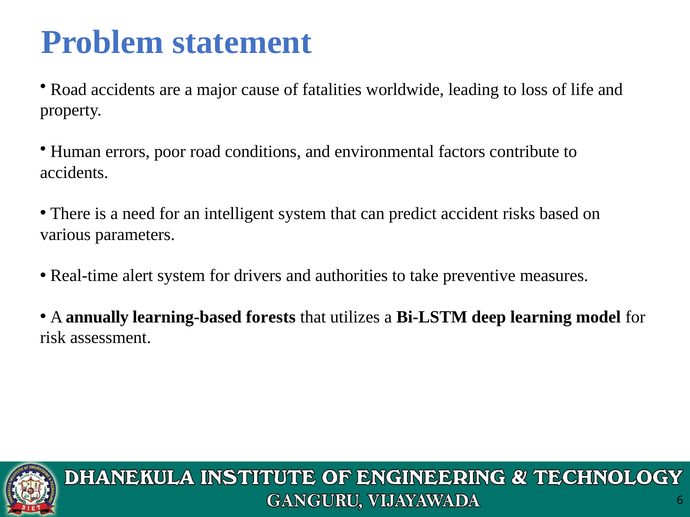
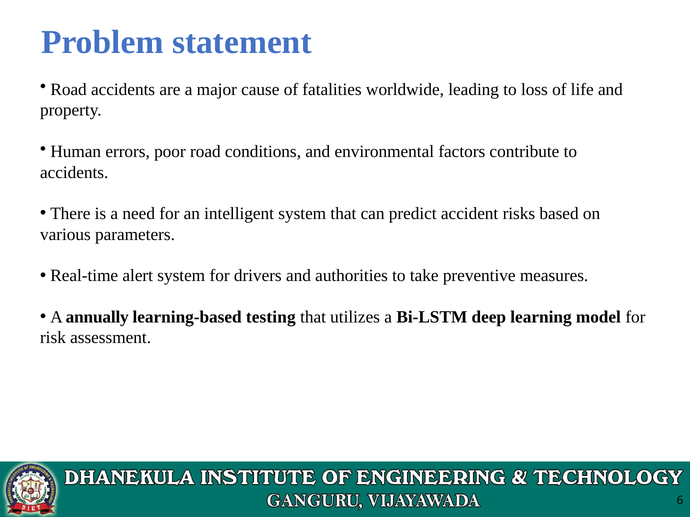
forests: forests -> testing (271, 317)
